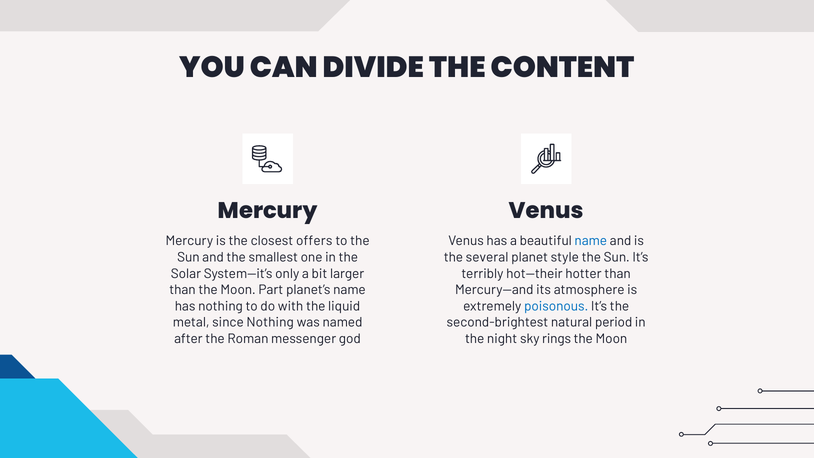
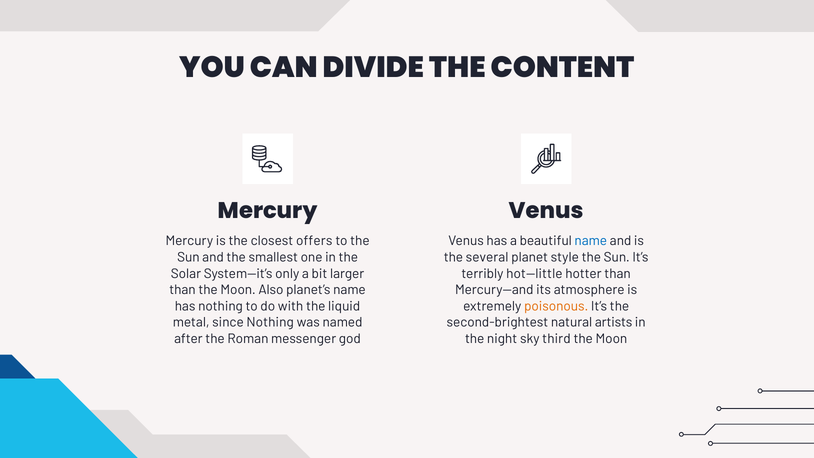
hot—their: hot—their -> hot—little (534, 274)
Part: Part -> Also (271, 290)
poisonous colour: blue -> orange (556, 306)
period: period -> artists (614, 322)
rings: rings -> third (556, 339)
